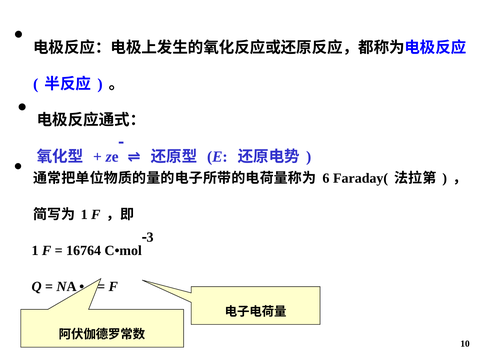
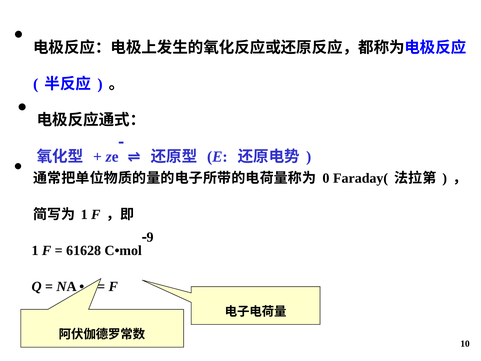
6: 6 -> 0 (326, 178)
3: 3 -> 9 (150, 237)
16764: 16764 -> 61628 (84, 250)
